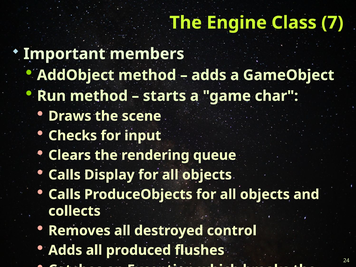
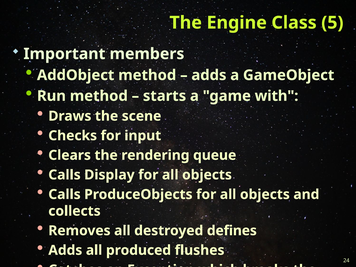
7: 7 -> 5 (332, 23)
char: char -> with (277, 96)
control: control -> defines (232, 231)
